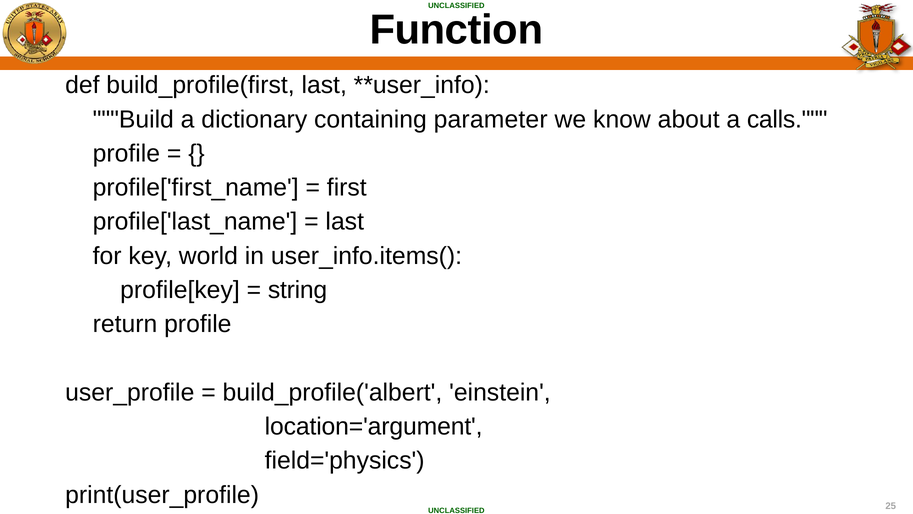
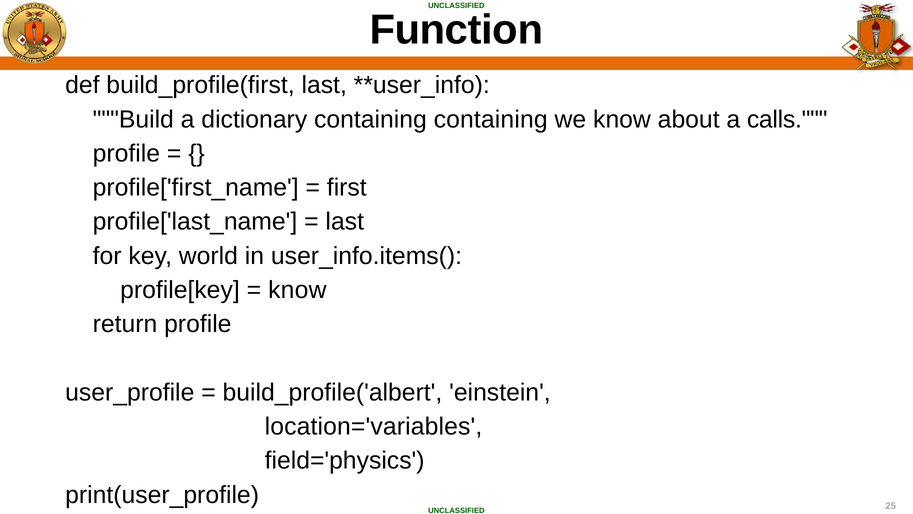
containing parameter: parameter -> containing (491, 119)
string: string -> know (297, 290)
location='argument: location='argument -> location='variables (373, 426)
